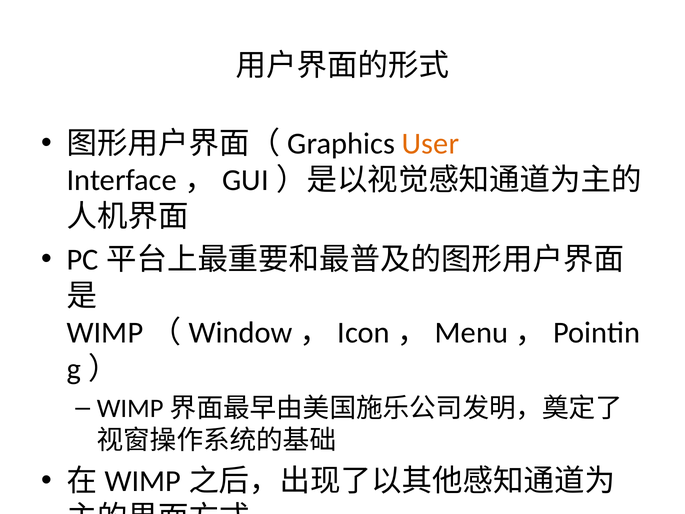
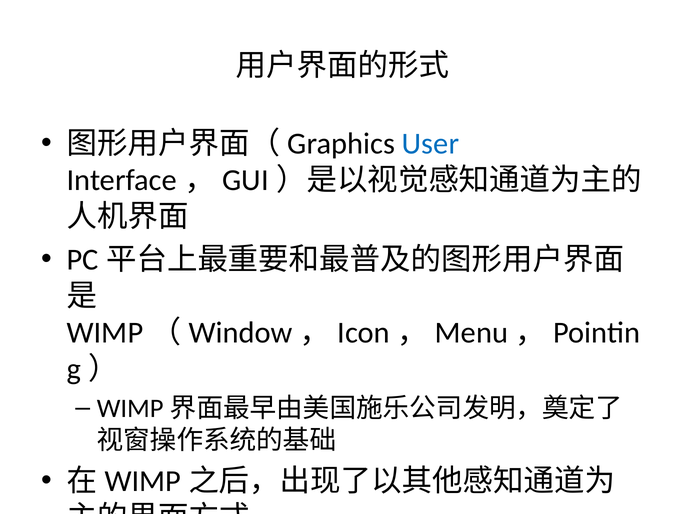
User colour: orange -> blue (431, 144)
